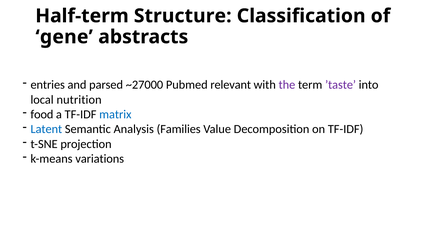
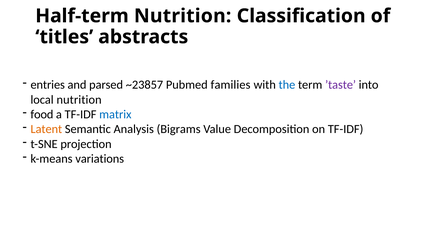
Half-term Structure: Structure -> Nutrition (183, 16)
gene: gene -> titles (64, 37)
~27000: ~27000 -> ~23857 (144, 85)
relevant: relevant -> families (231, 85)
the colour: purple -> blue (287, 85)
Latent colour: blue -> orange (46, 129)
Families: Families -> Bigrams (179, 129)
